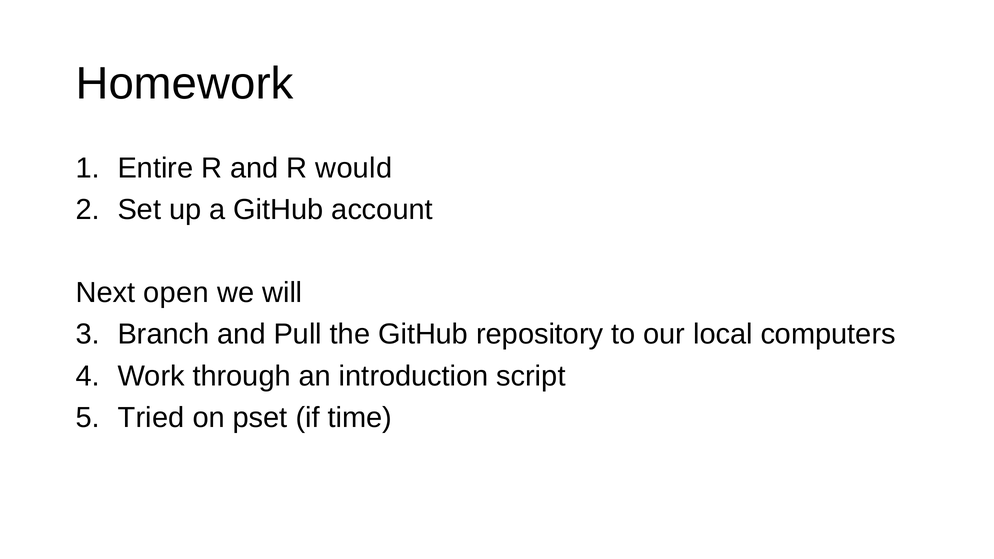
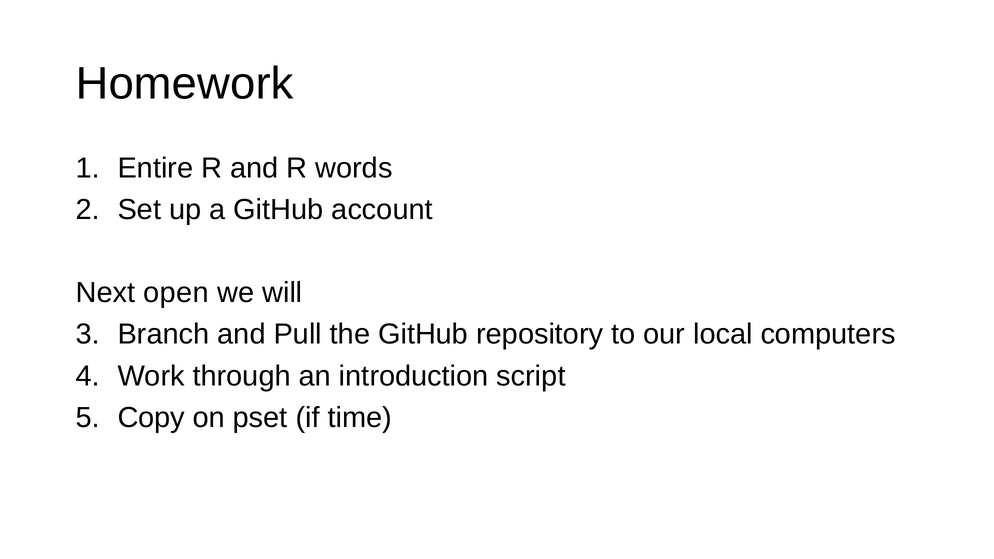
would: would -> words (354, 168)
Tried: Tried -> Copy (151, 418)
